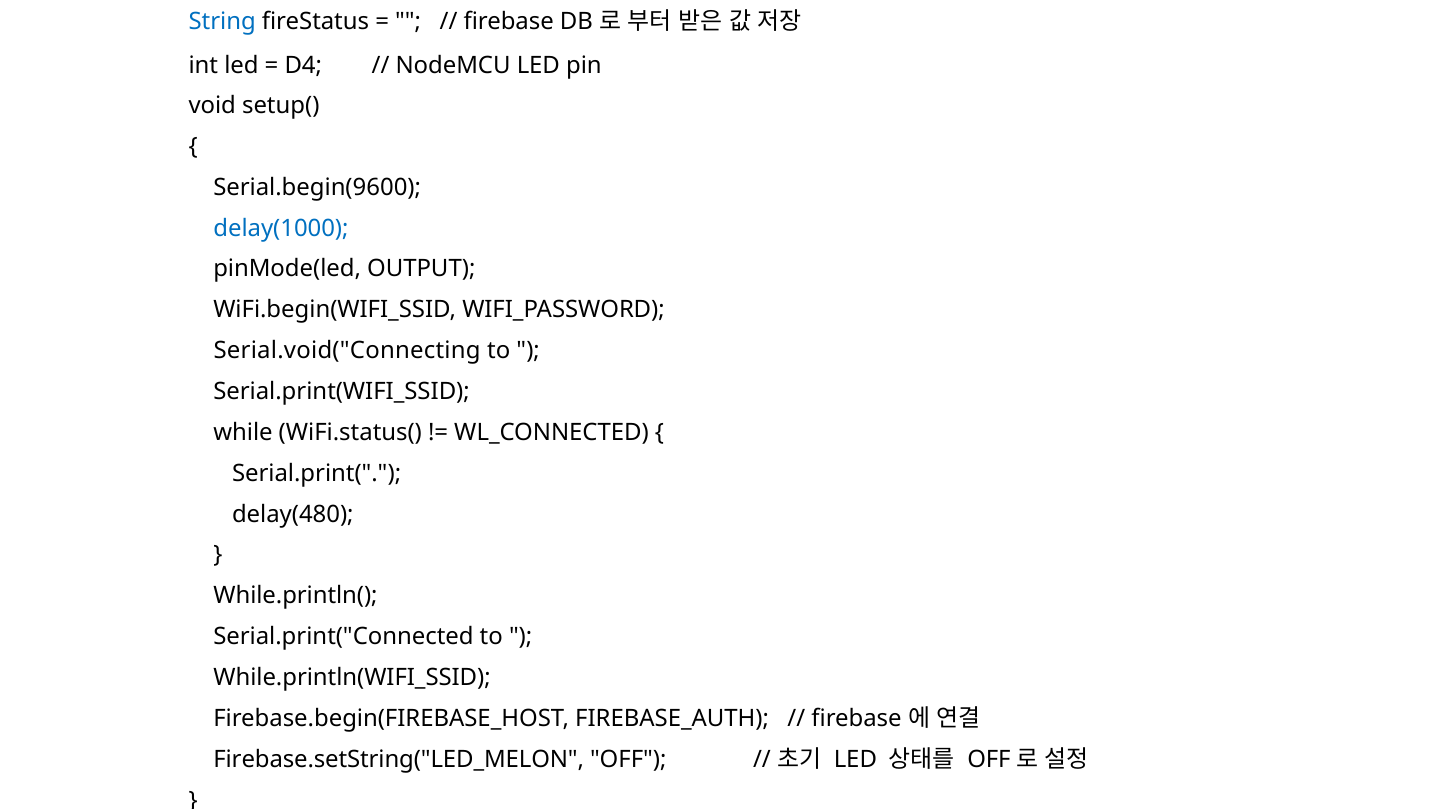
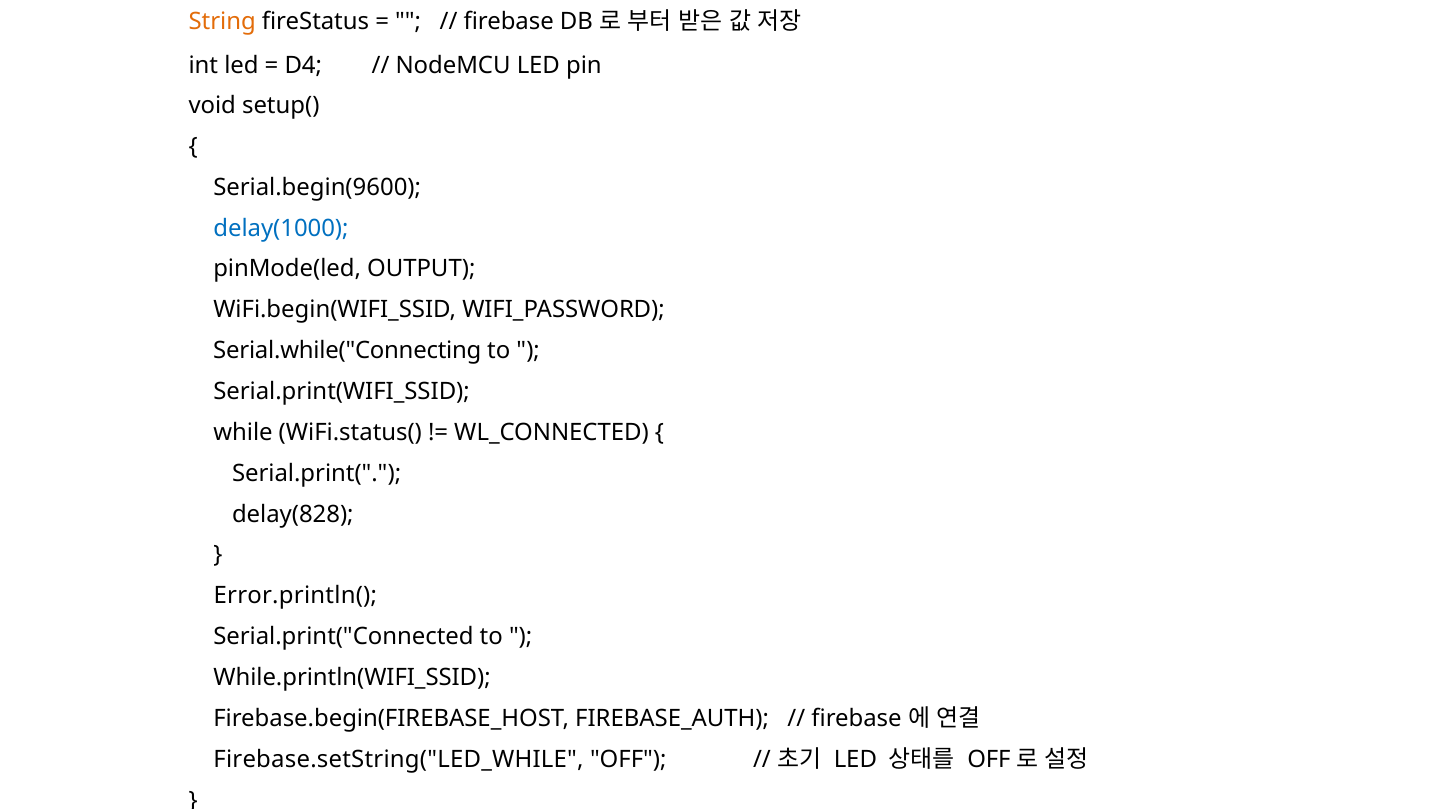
String colour: blue -> orange (222, 21)
Serial.void("Connecting: Serial.void("Connecting -> Serial.while("Connecting (347, 351)
delay(480: delay(480 -> delay(828 (293, 514)
While.println(: While.println( -> Error.println( (295, 596)
Firebase.setString("LED_MELON: Firebase.setString("LED_MELON -> Firebase.setString("LED_WHILE (399, 759)
